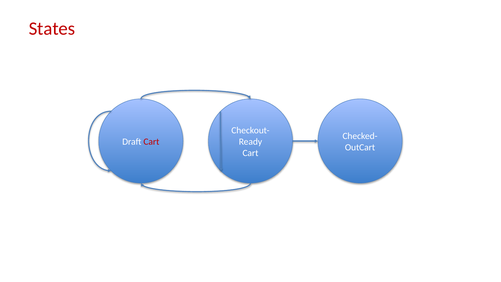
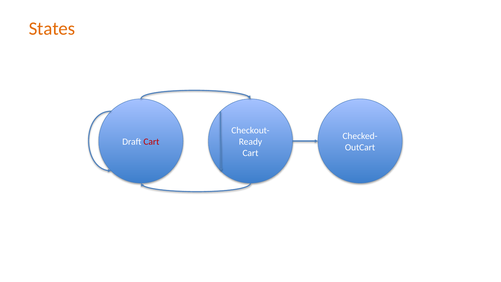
States colour: red -> orange (52, 28)
